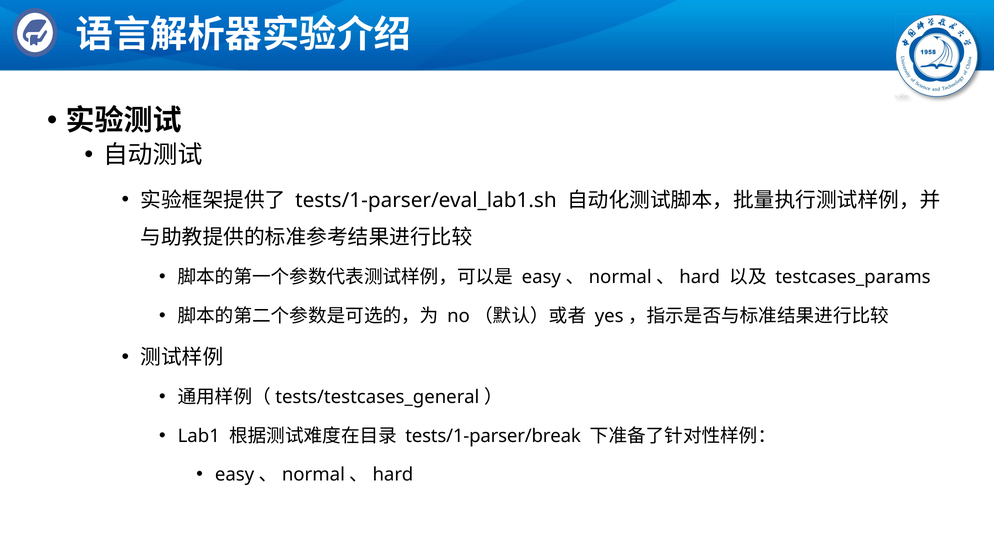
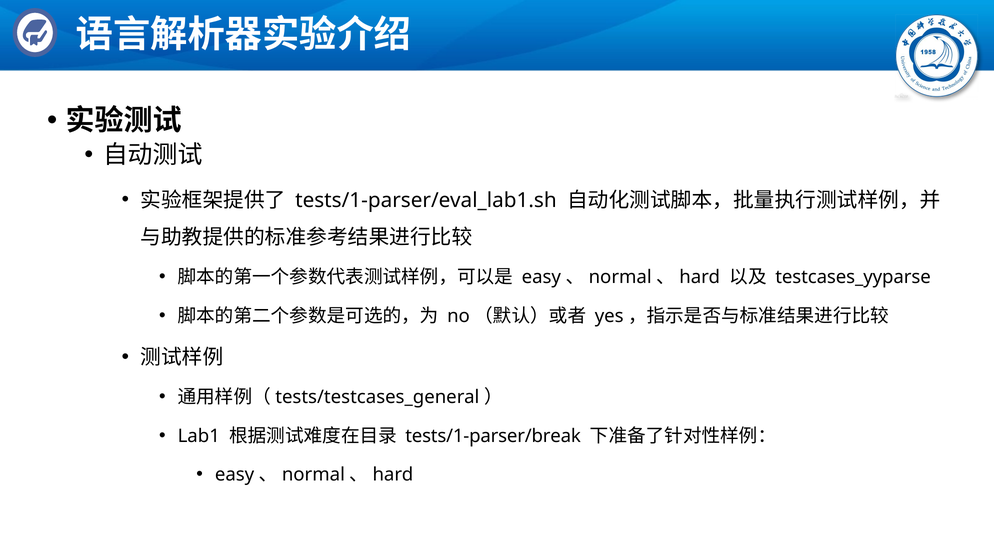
testcases_params: testcases_params -> testcases_yyparse (853, 277)
